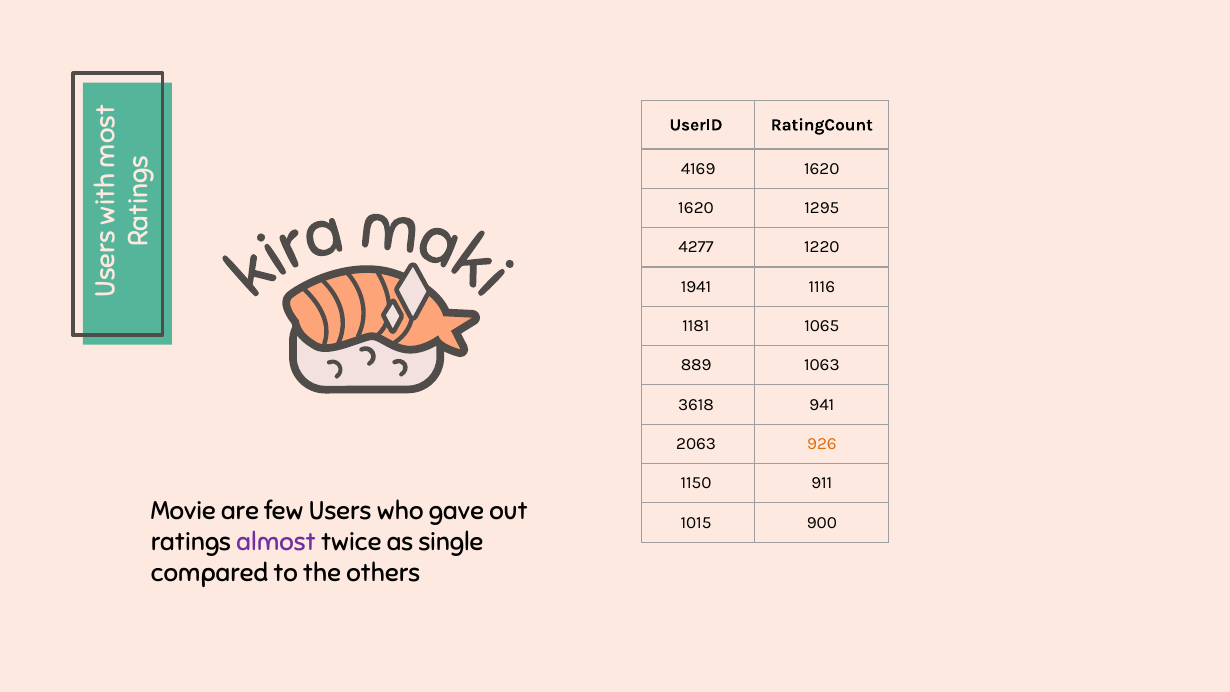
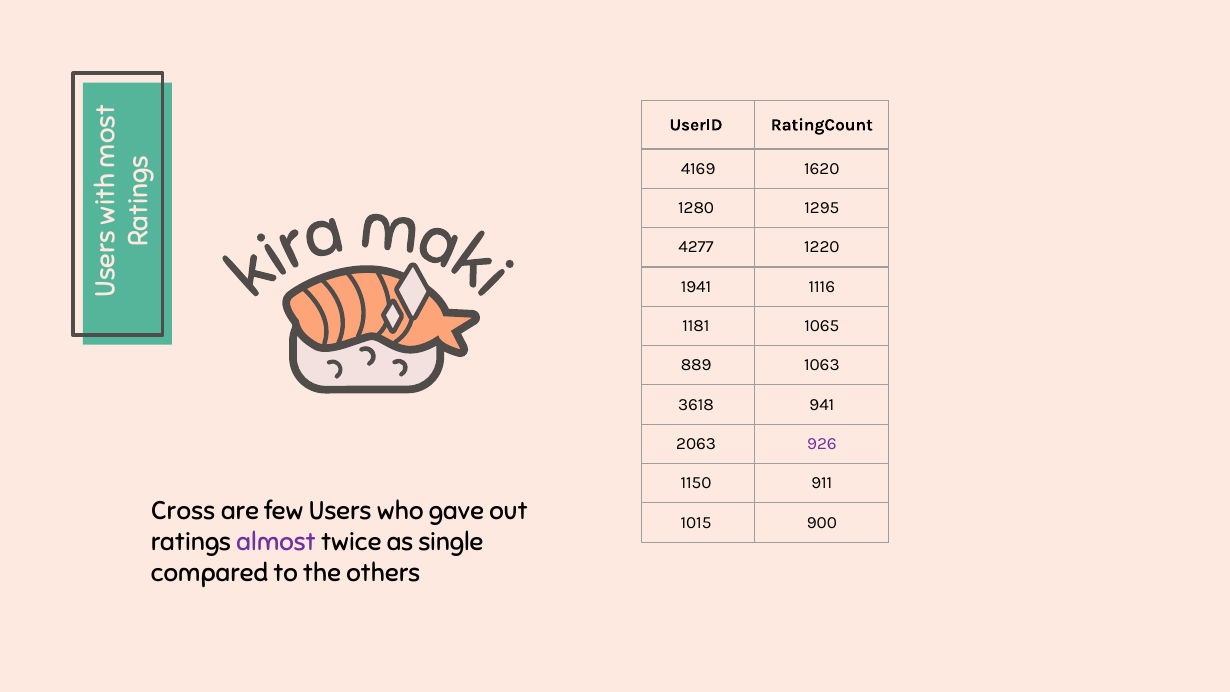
1620: 1620 -> 1280 (696, 208)
926 colour: orange -> purple (822, 444)
Movie: Movie -> Cross (183, 511)
